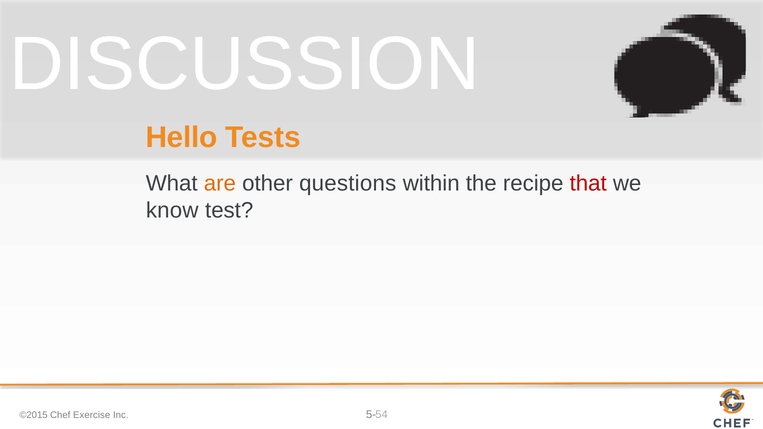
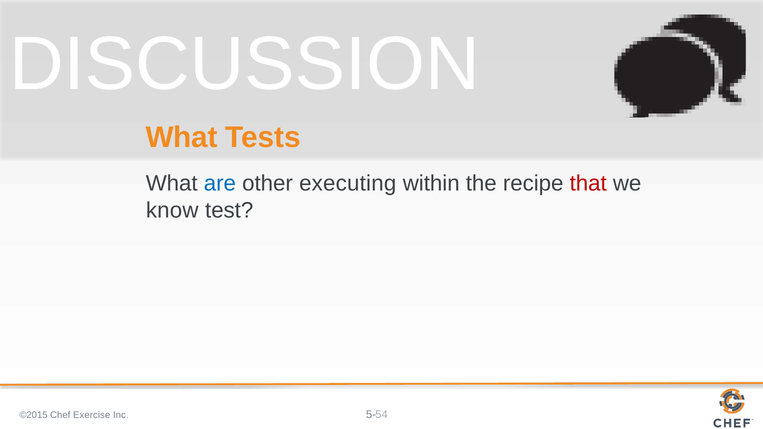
Hello: Hello -> What (182, 137)
are colour: orange -> blue (220, 184)
questions: questions -> executing (348, 184)
